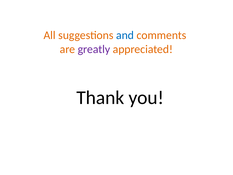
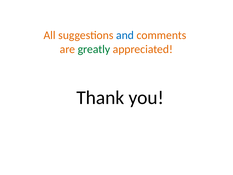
greatly colour: purple -> green (94, 49)
